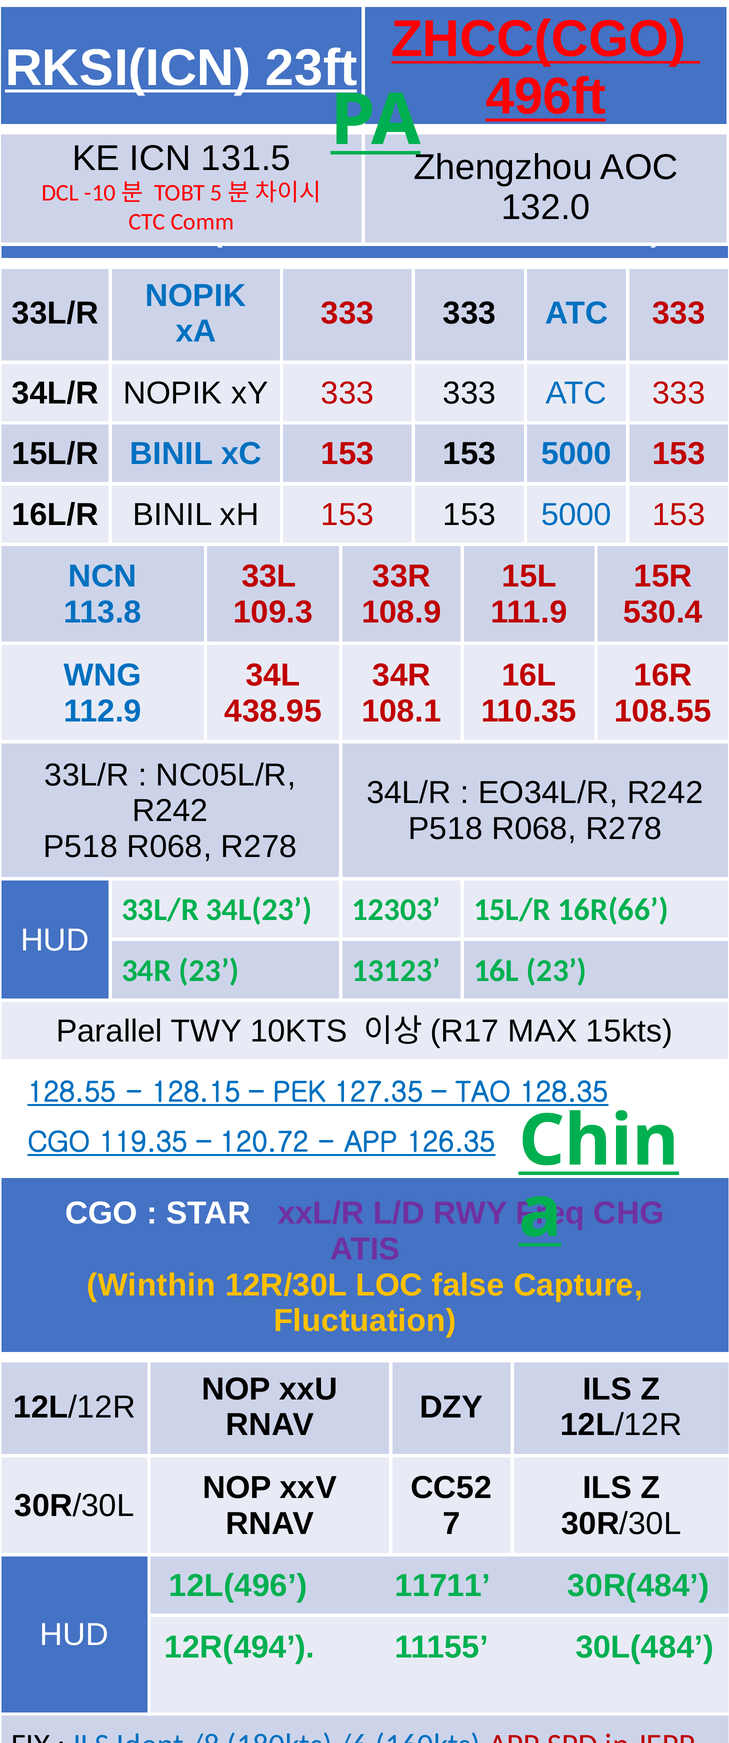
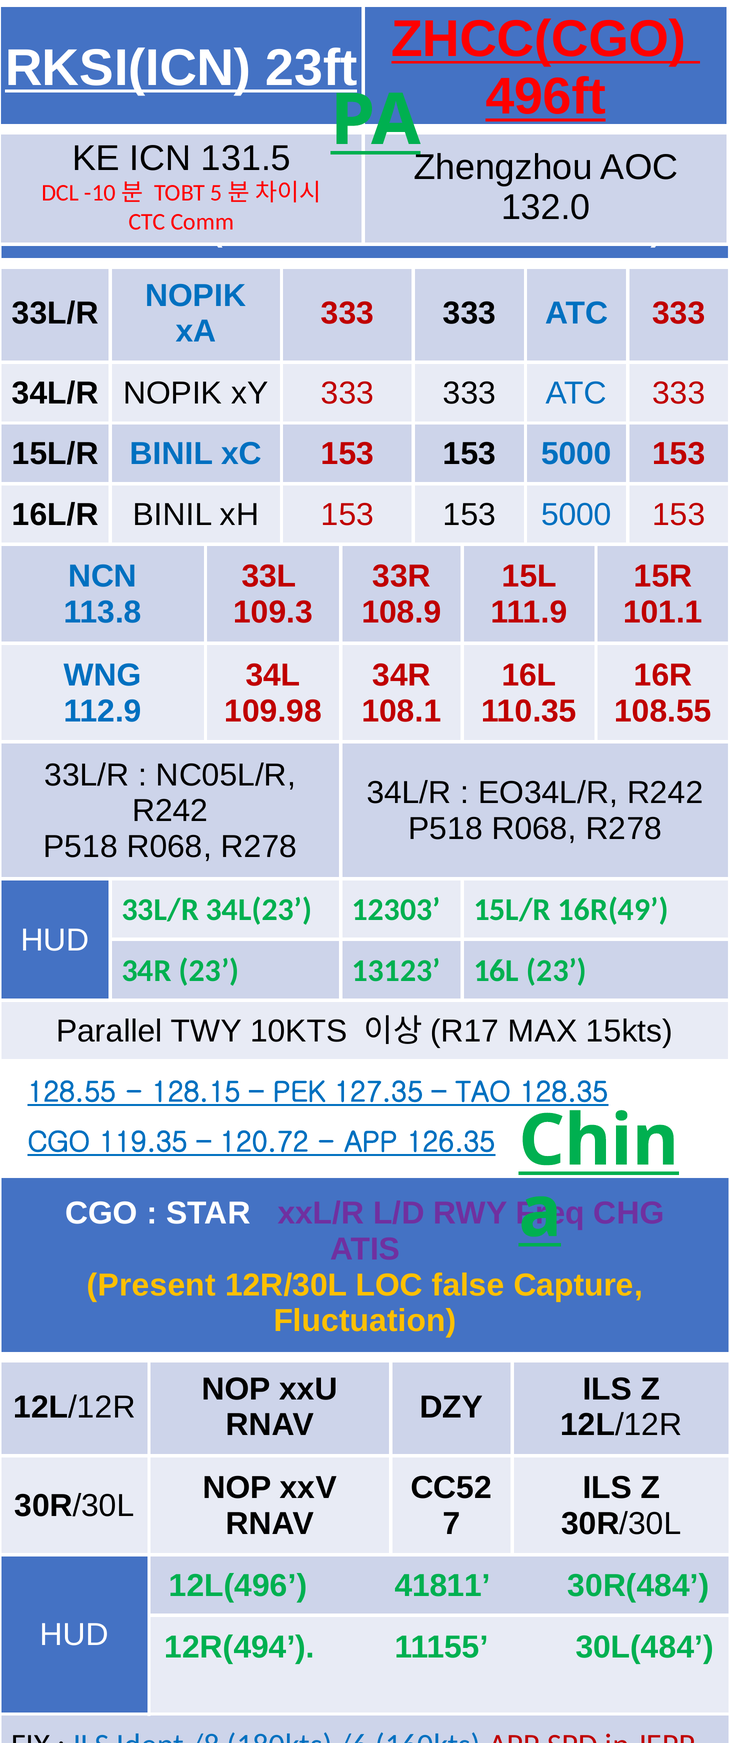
530.4: 530.4 -> 101.1 (663, 613)
438.95: 438.95 -> 109.98 (273, 712)
16R(66: 16R(66 -> 16R(49 (613, 911)
Winthin: Winthin -> Present (151, 1286)
11711: 11711 -> 41811 (443, 1587)
